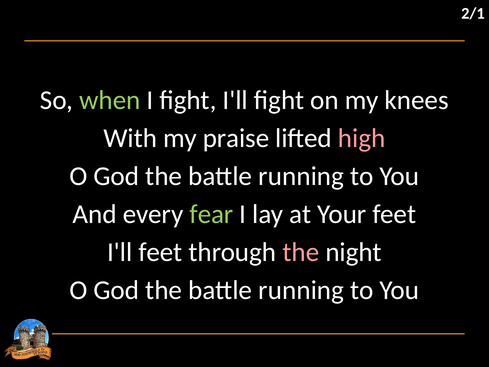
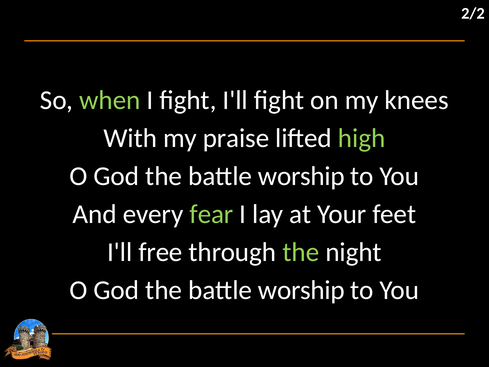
2/1: 2/1 -> 2/2 (473, 13)
high colour: pink -> light green (362, 138)
running: running -> worship (301, 176)
I'll feet: feet -> free (160, 252)
the colour: pink -> light green (301, 252)
running: running -> worship (301, 290)
